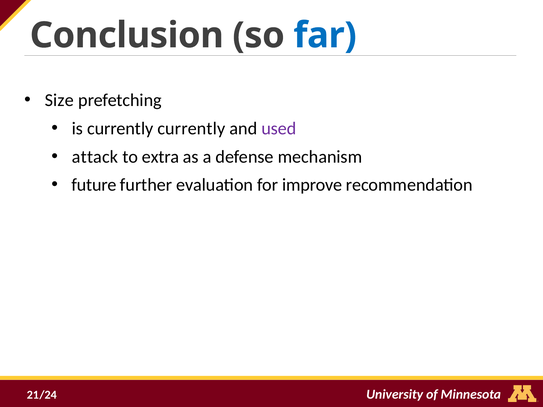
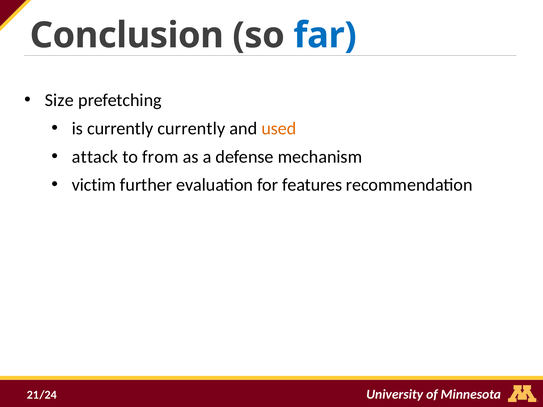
used colour: purple -> orange (279, 129)
extra: extra -> from (160, 157)
future: future -> victim (94, 185)
improve: improve -> features (312, 185)
